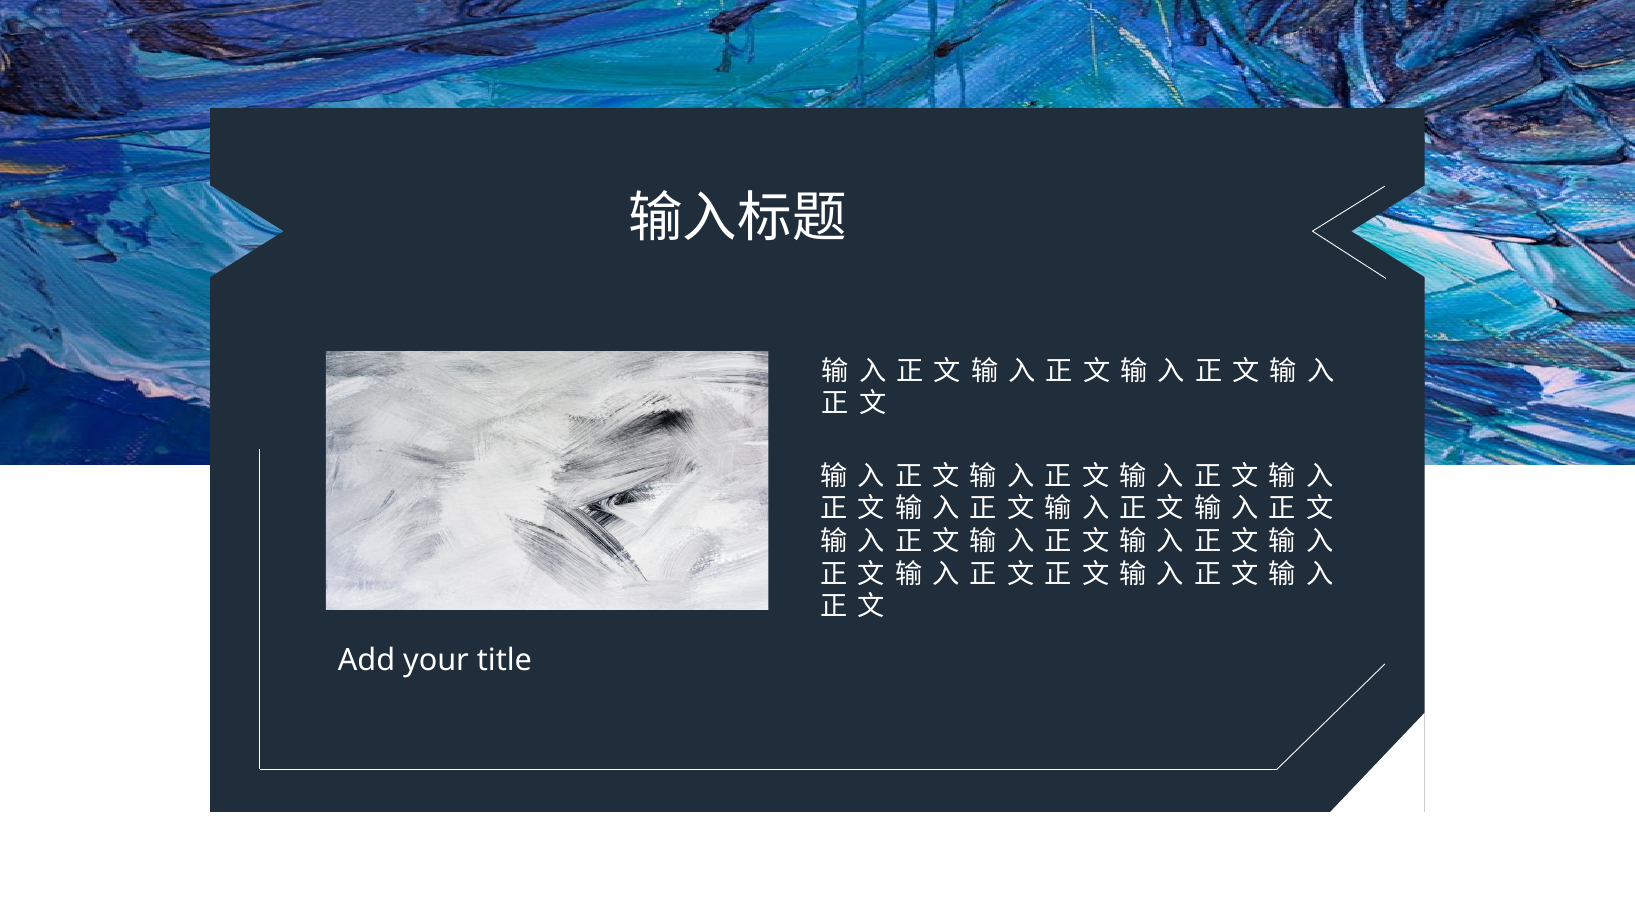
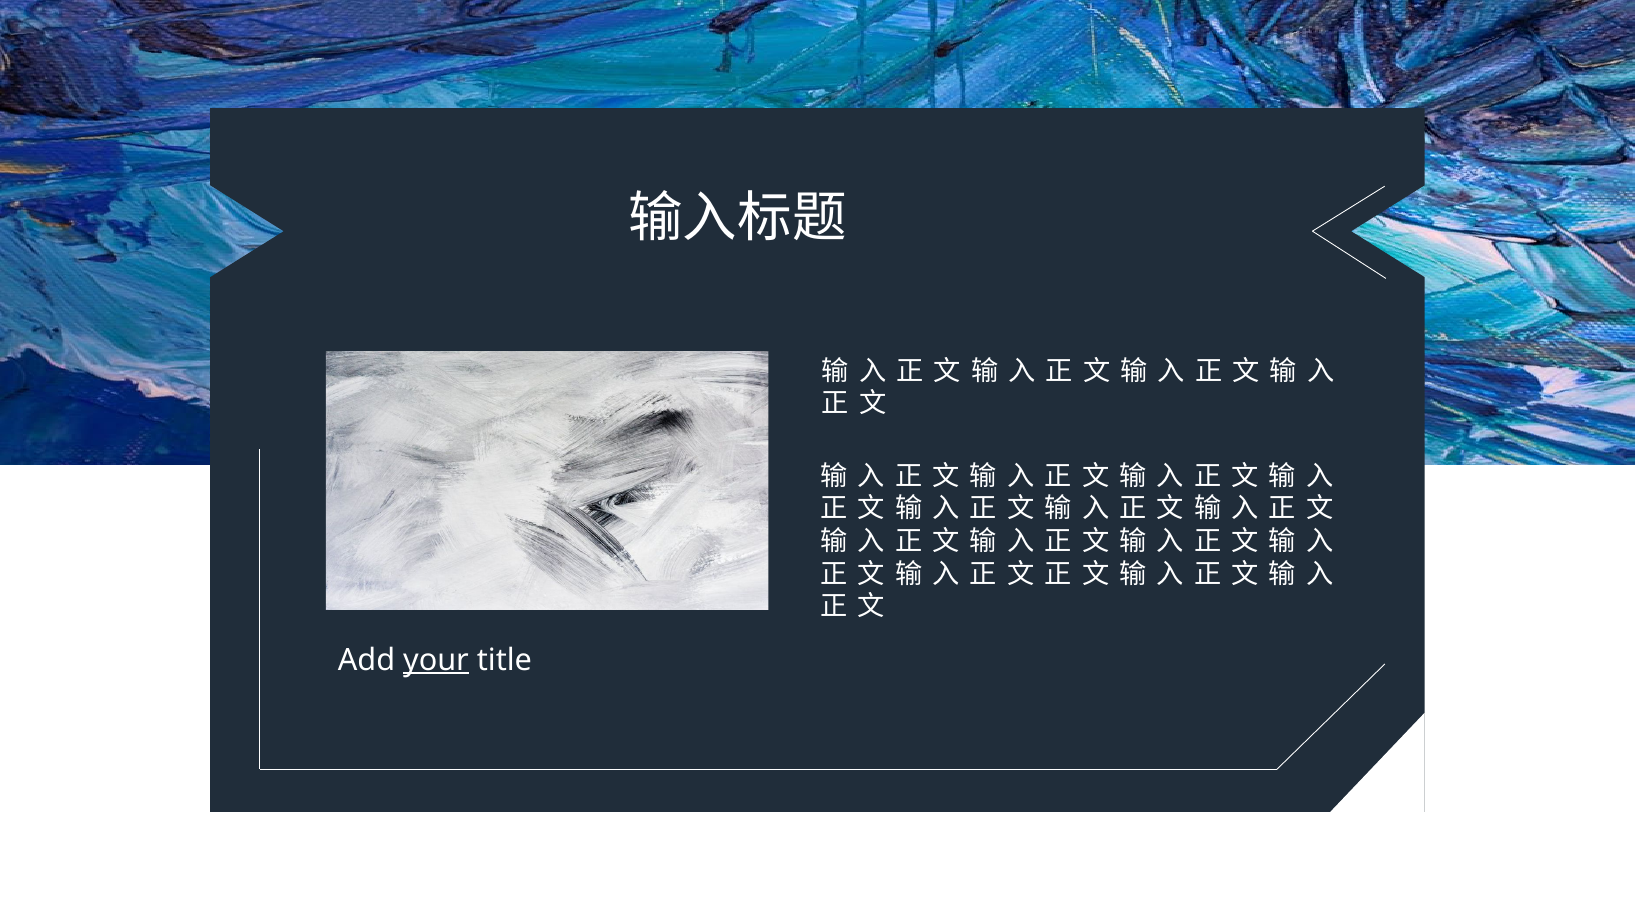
your underline: none -> present (436, 660)
